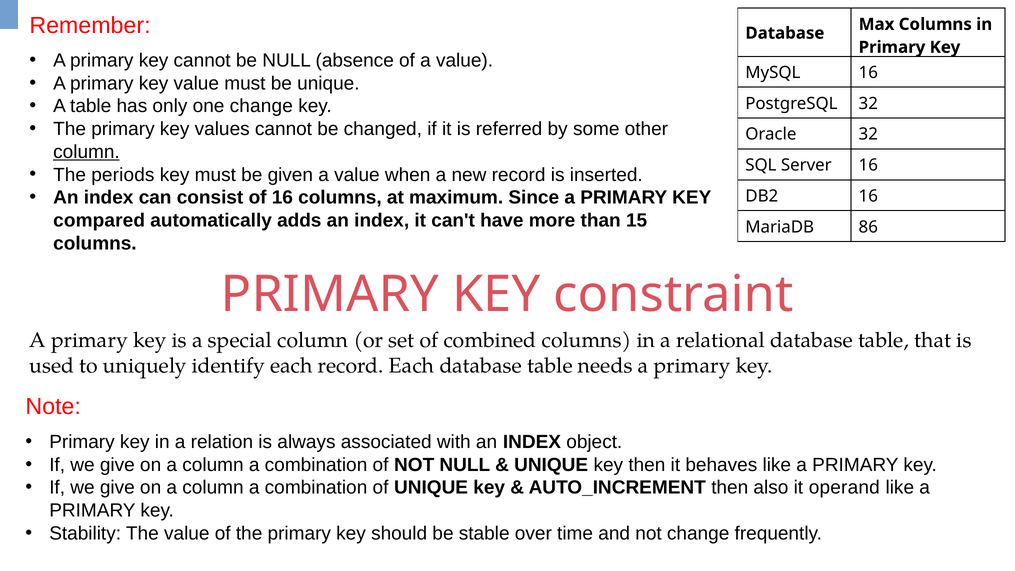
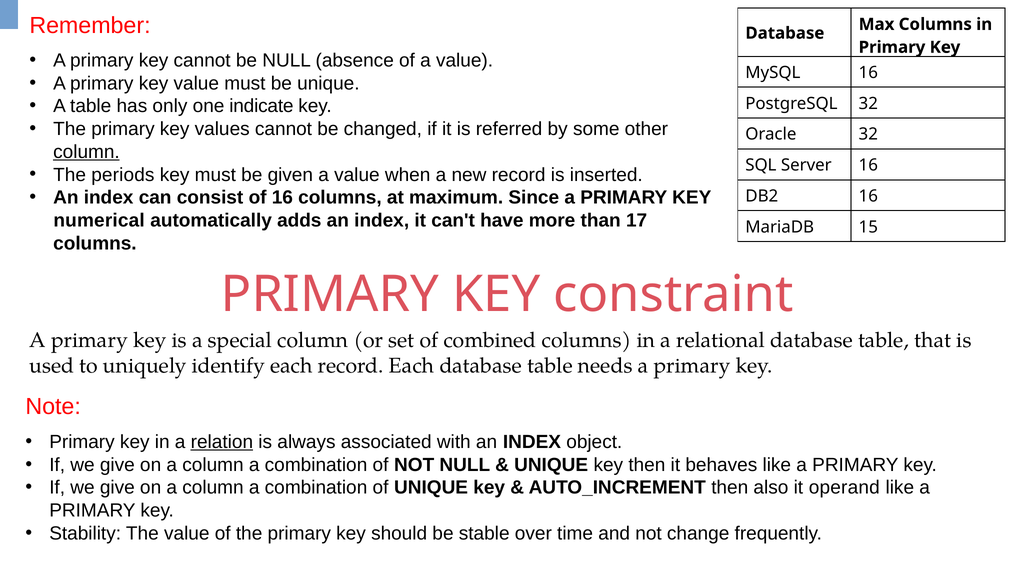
one change: change -> indicate (261, 106)
compared: compared -> numerical (99, 220)
15: 15 -> 17 (637, 220)
86: 86 -> 15 (868, 227)
relation underline: none -> present (222, 442)
